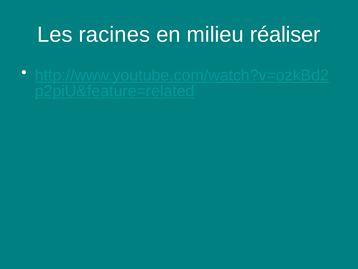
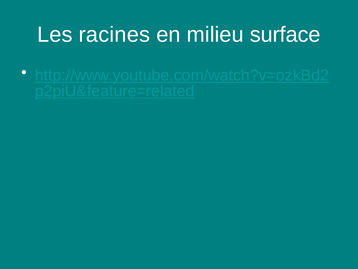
réaliser: réaliser -> surface (285, 35)
